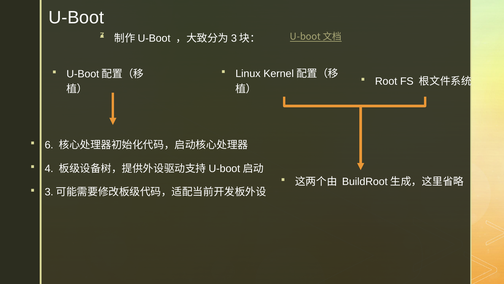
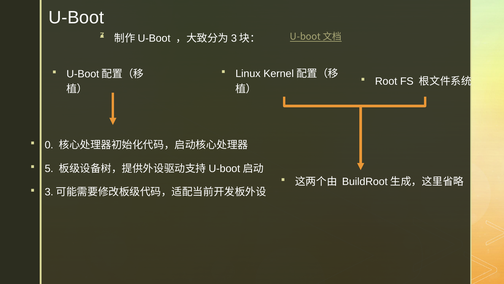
6: 6 -> 0 (49, 145)
4: 4 -> 5 (49, 168)
